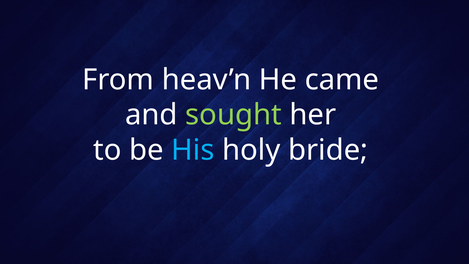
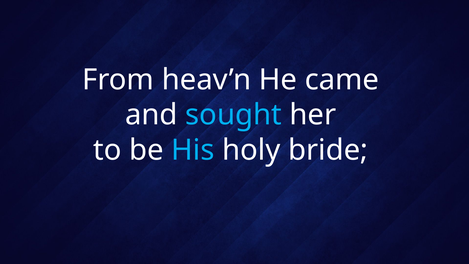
sought colour: light green -> light blue (234, 115)
